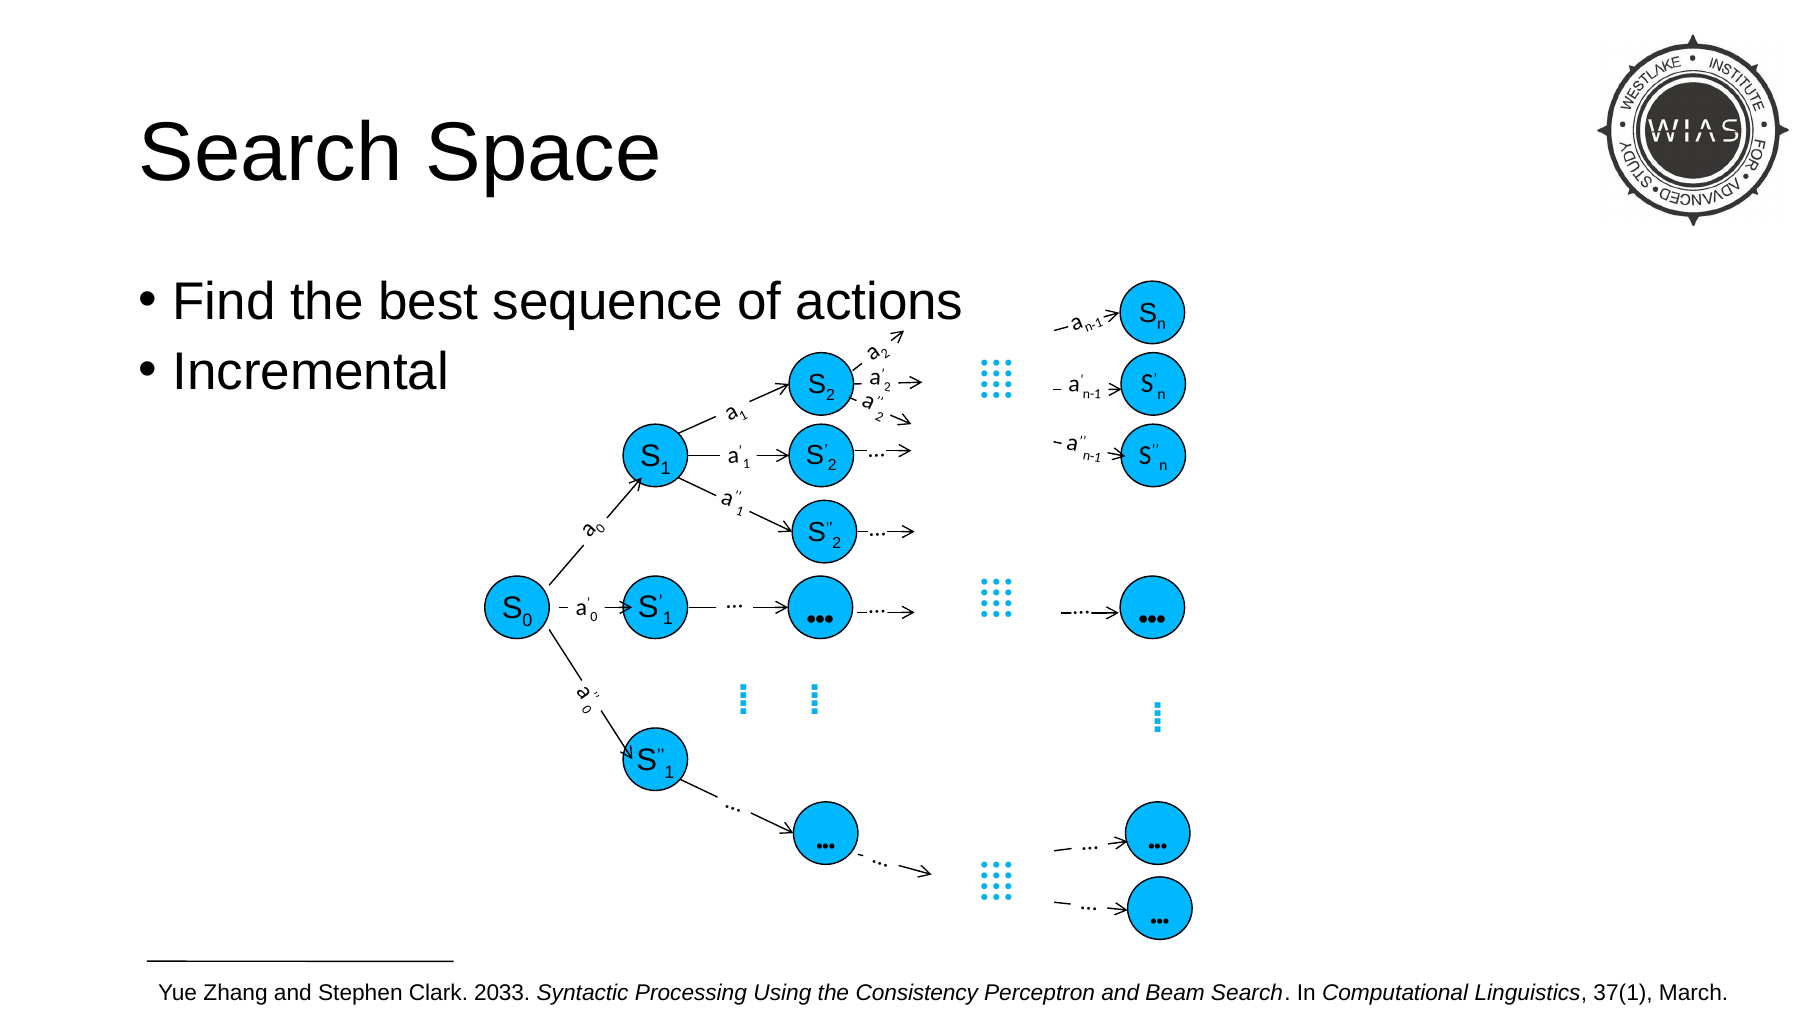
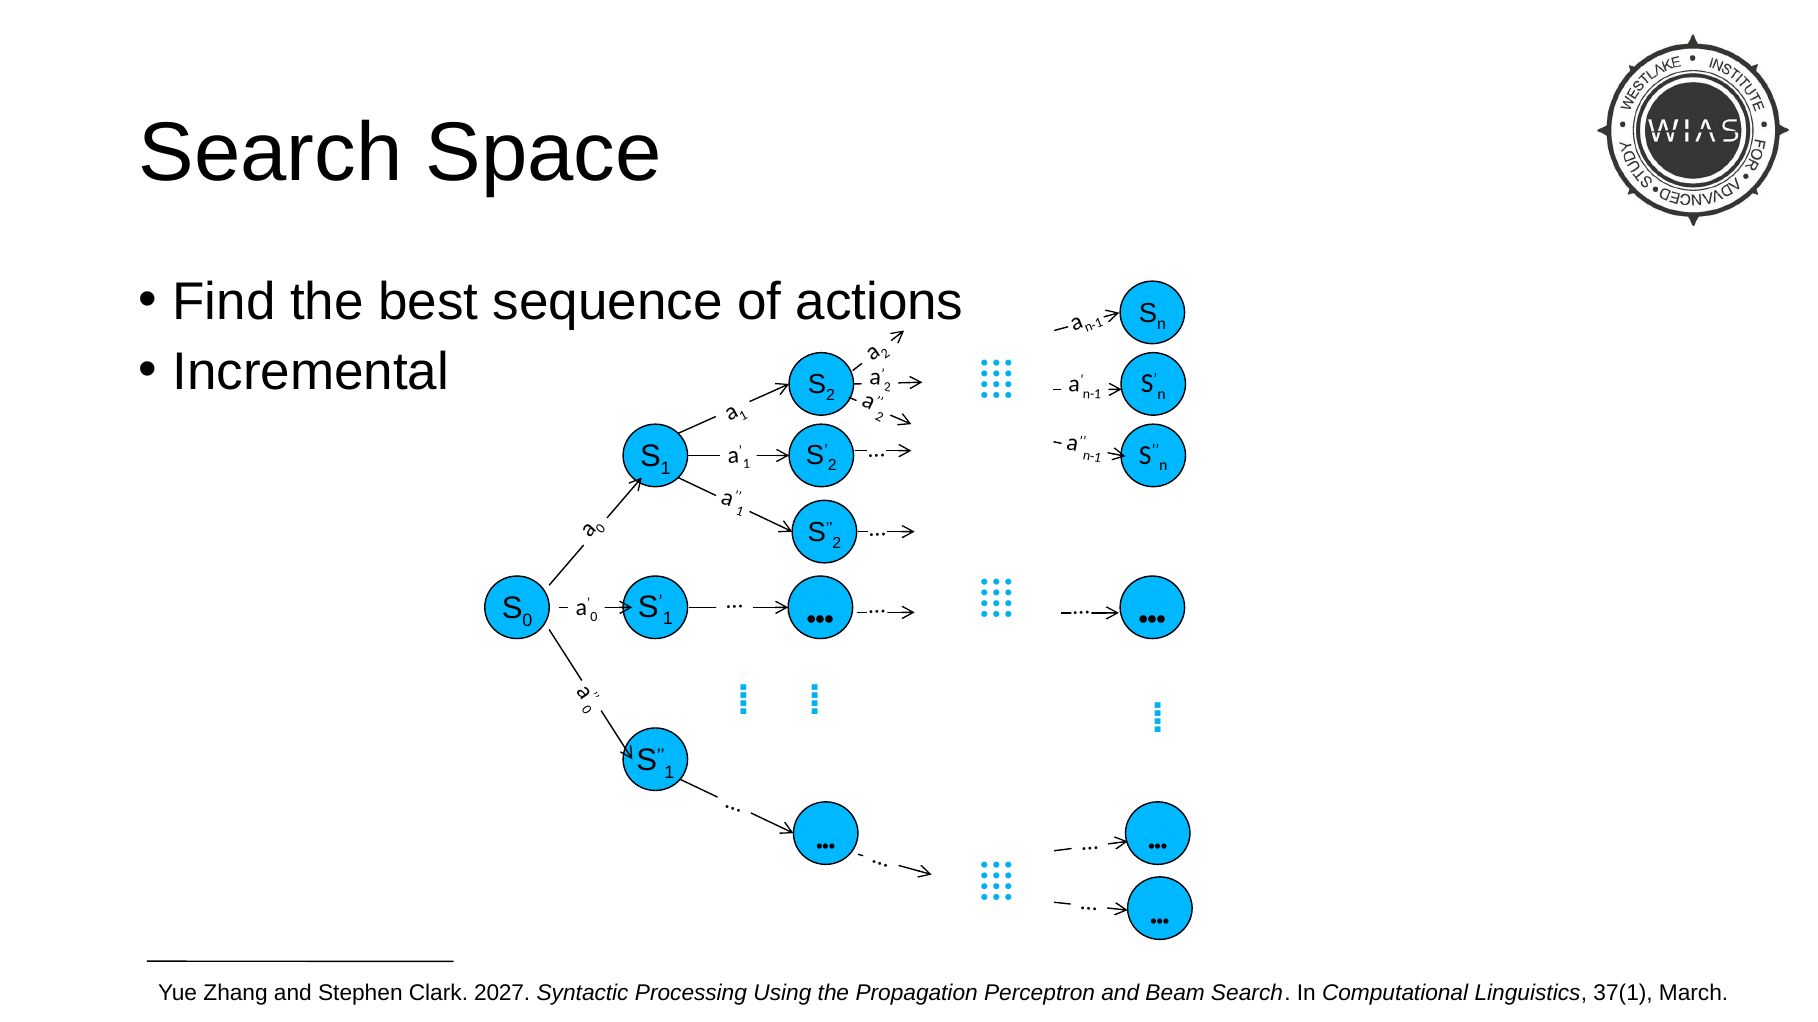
2033: 2033 -> 2027 (502, 994)
Consistency: Consistency -> Propagation (917, 994)
